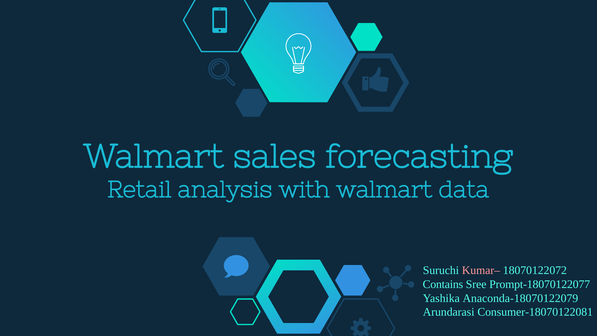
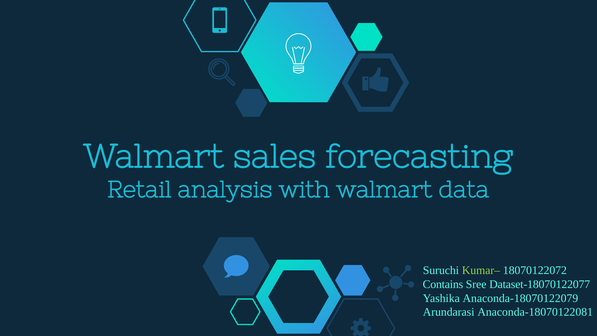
Kumar– colour: pink -> light green (481, 270)
Prompt-18070122077: Prompt-18070122077 -> Dataset-18070122077 (540, 284)
Consumer-18070122081: Consumer-18070122081 -> Anaconda-18070122081 (535, 312)
